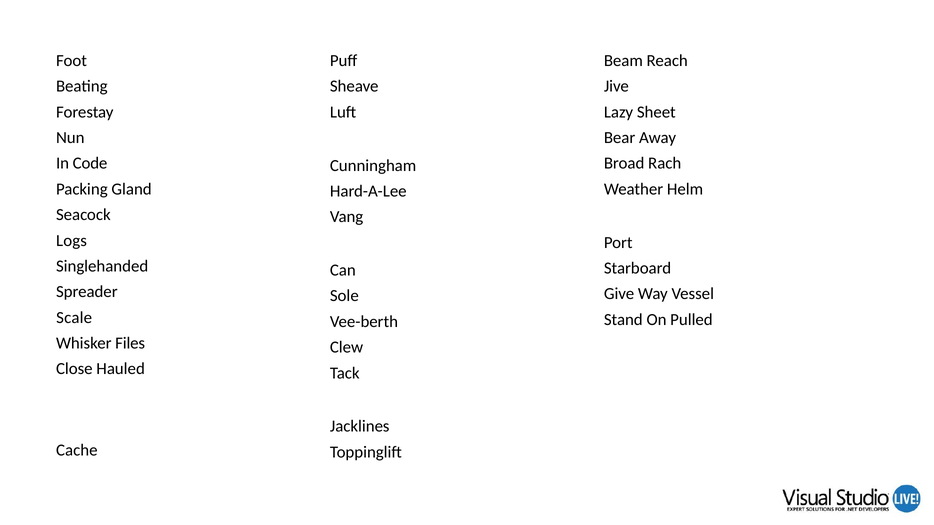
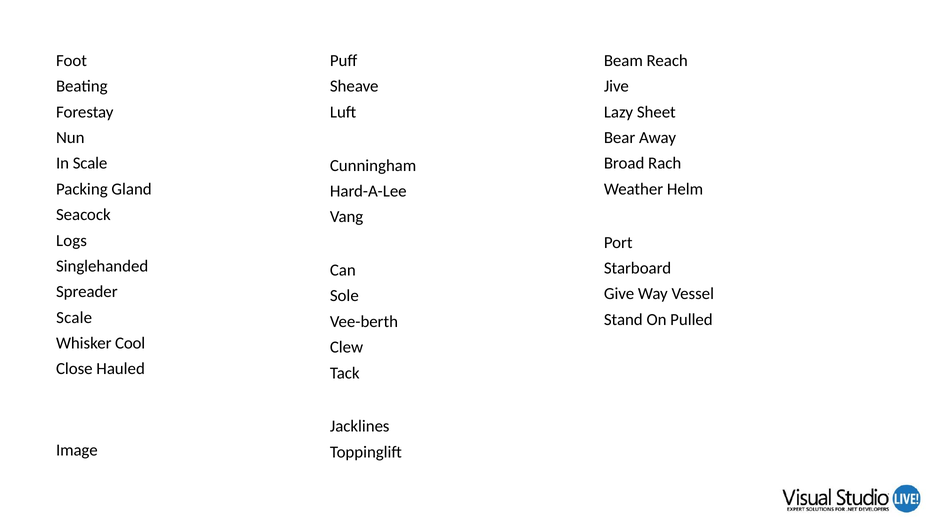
In Code: Code -> Scale (90, 164)
Files: Files -> Cool (130, 343)
Cache: Cache -> Image (77, 450)
